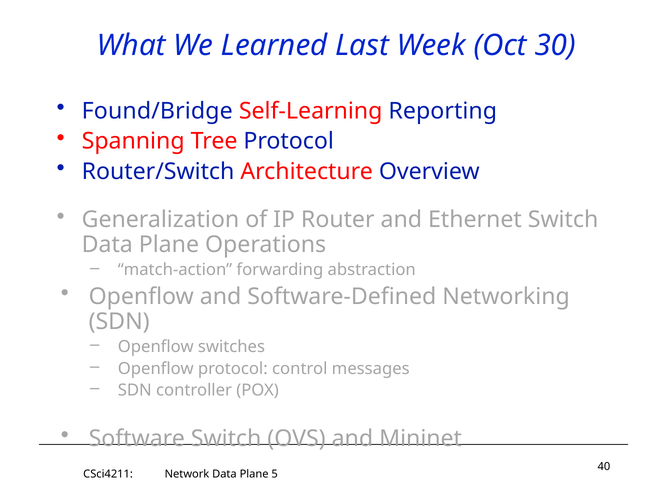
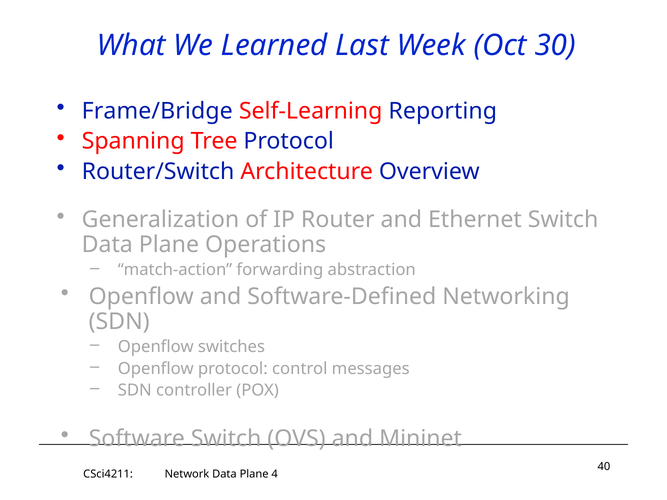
Found/Bridge: Found/Bridge -> Frame/Bridge (157, 111)
5: 5 -> 4 (275, 474)
